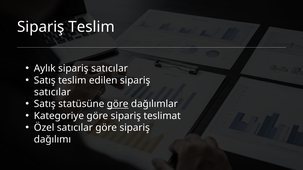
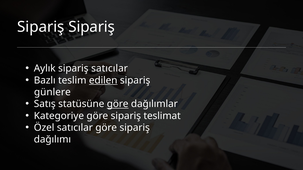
Sipariş Teslim: Teslim -> Sipariş (92, 27)
Satış: Satış -> Bazlı (45, 80)
edilen underline: none -> present (103, 80)
satıcılar: satıcılar -> günlere (52, 92)
